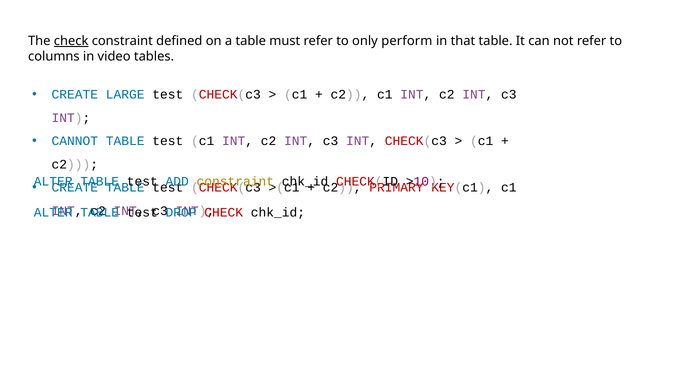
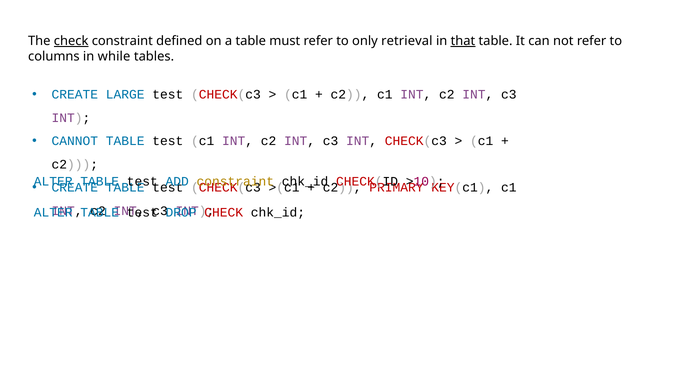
perform: perform -> retrieval (407, 41)
that underline: none -> present (463, 41)
video: video -> while (114, 56)
